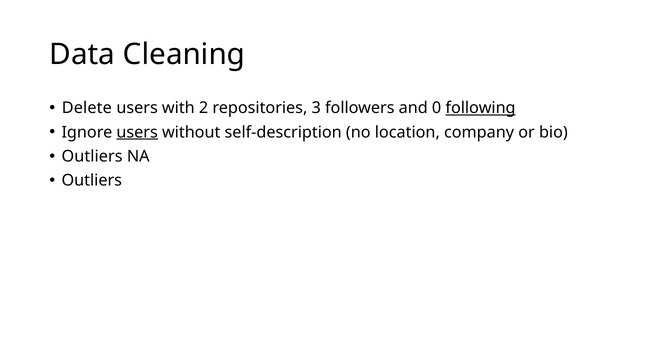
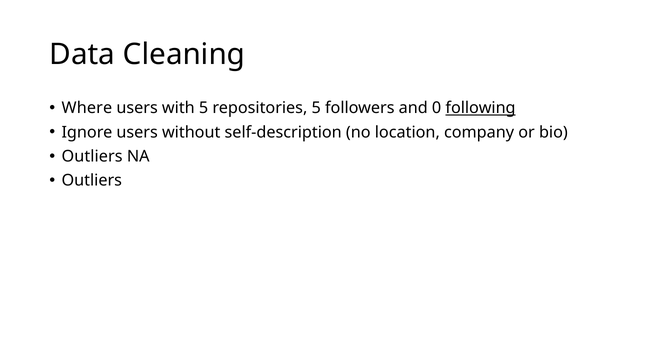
Delete: Delete -> Where (87, 108)
with 2: 2 -> 5 (204, 108)
repositories 3: 3 -> 5 (316, 108)
users underline: present -> none (137, 132)
